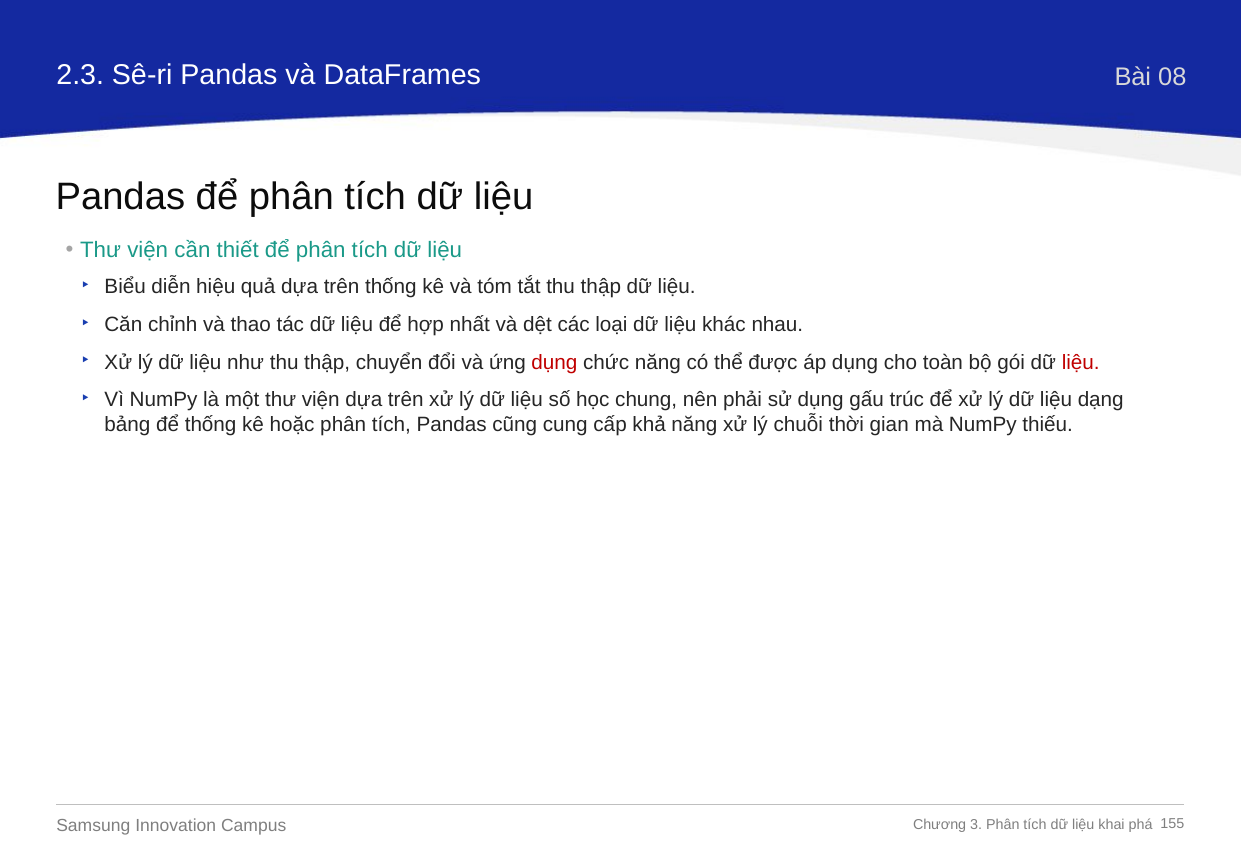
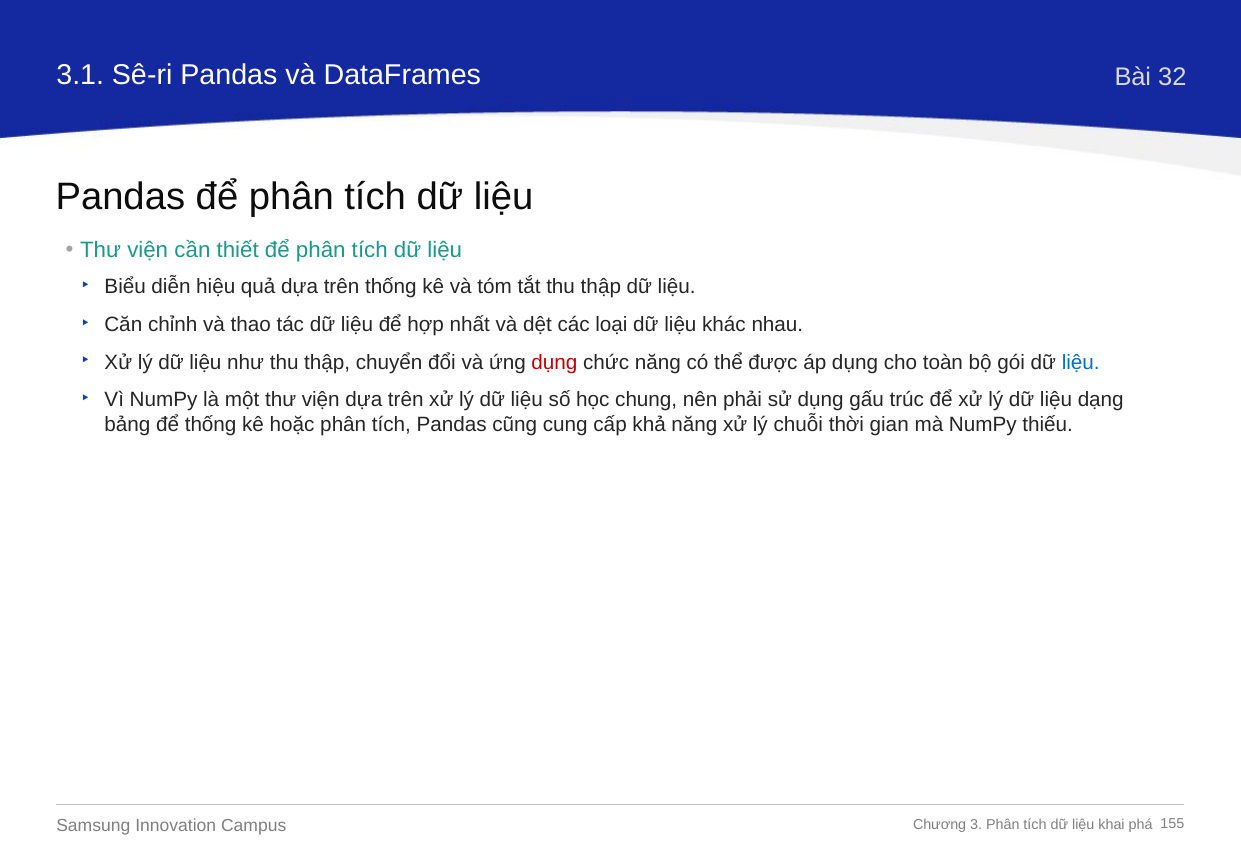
2.3: 2.3 -> 3.1 (80, 76)
08: 08 -> 32 (1172, 77)
liệu colour: red -> blue (1081, 362)
